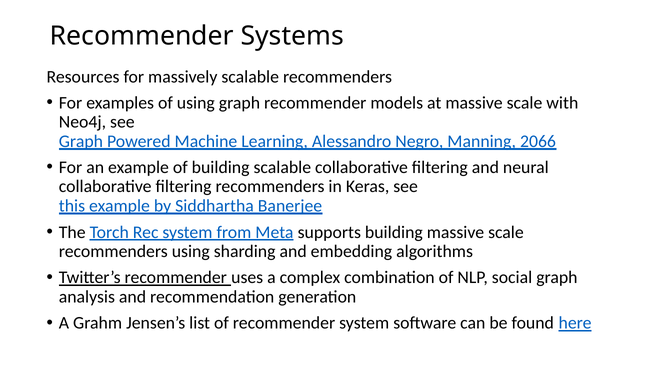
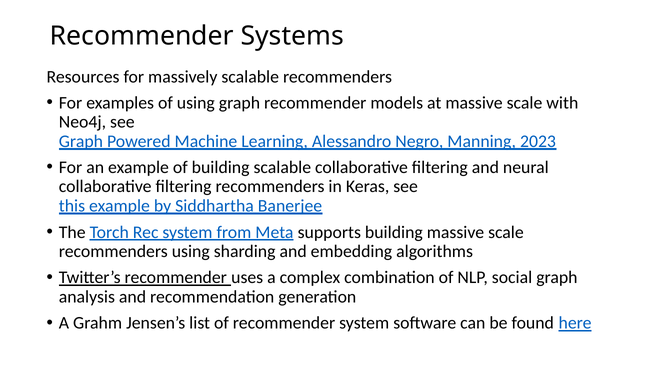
2066: 2066 -> 2023 (538, 141)
